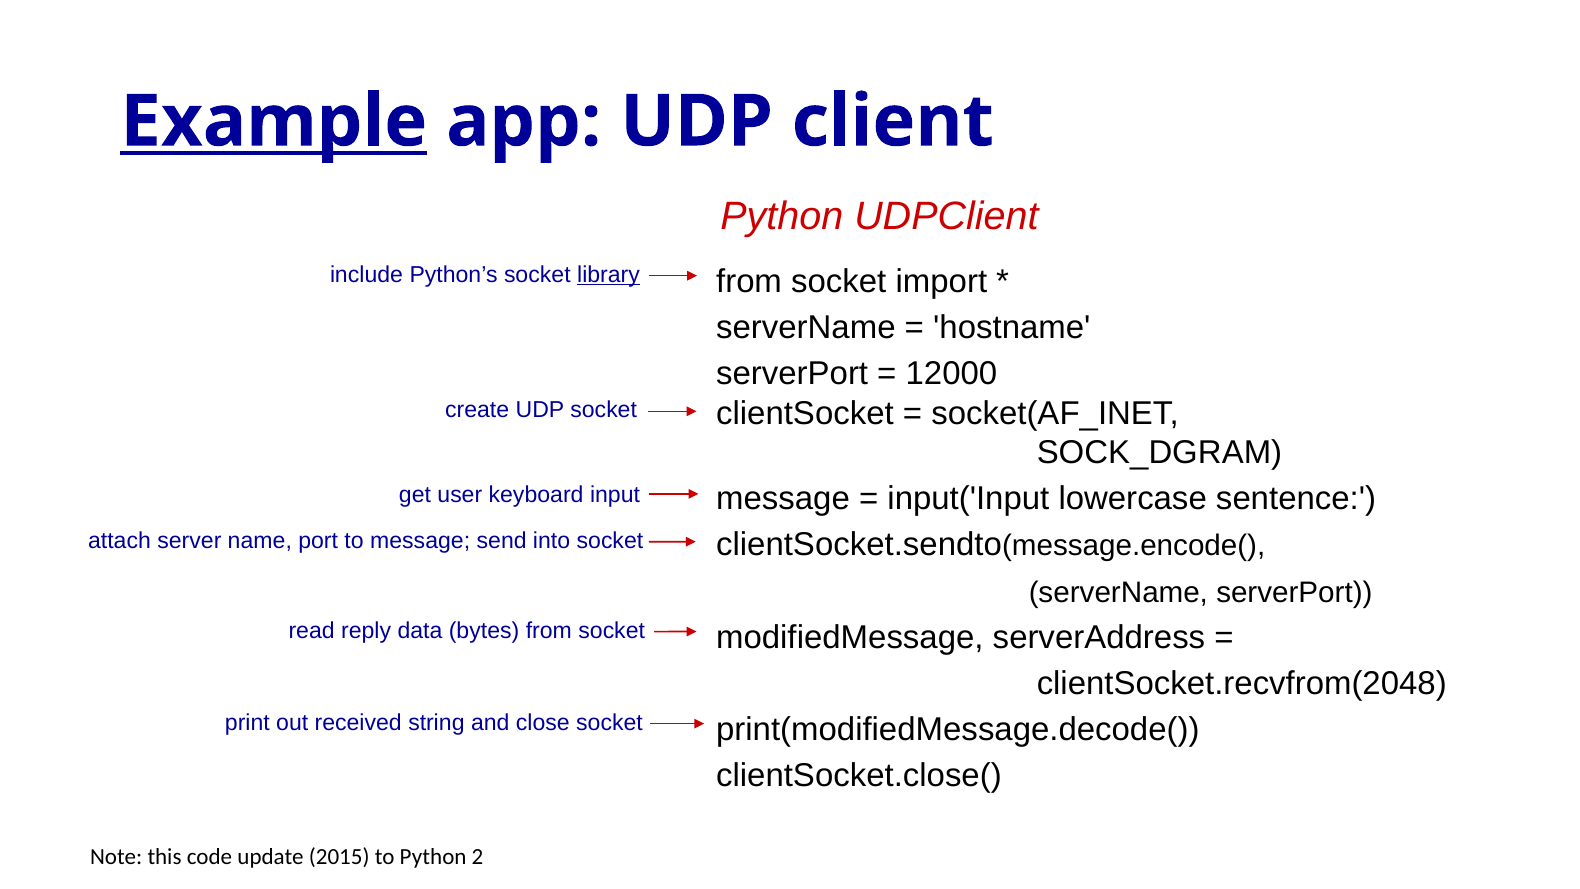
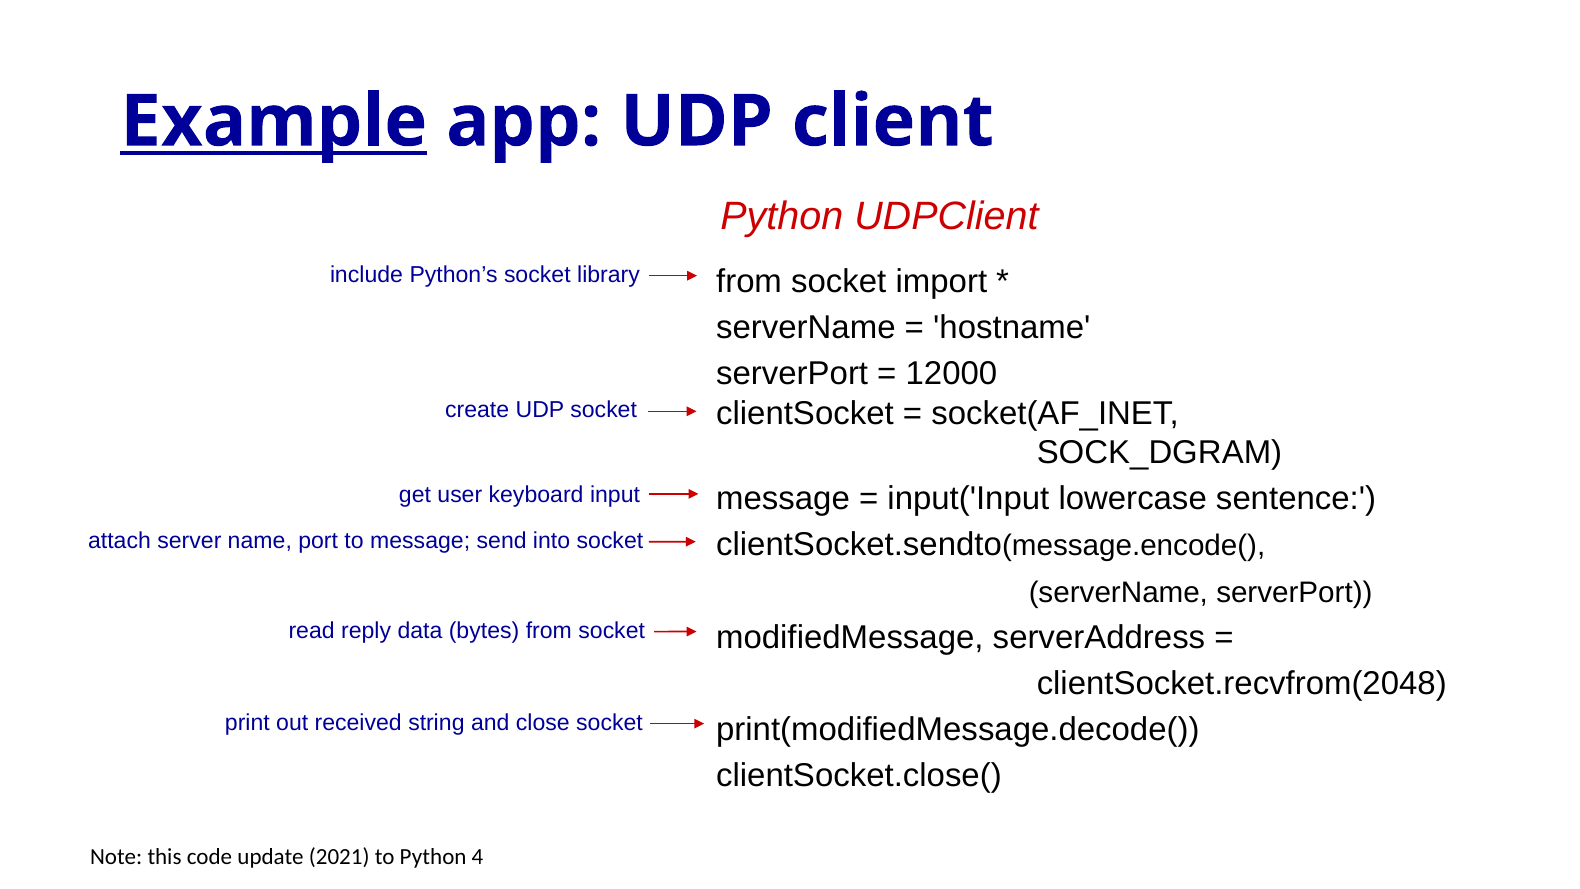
library underline: present -> none (609, 274)
2015: 2015 -> 2021 (339, 856)
2: 2 -> 4 (478, 856)
